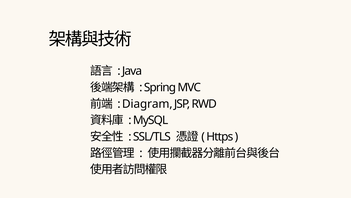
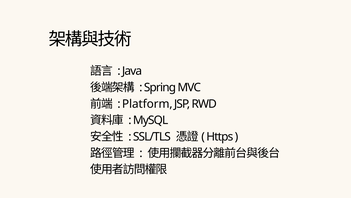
Diagram: Diagram -> Platform (147, 104)
